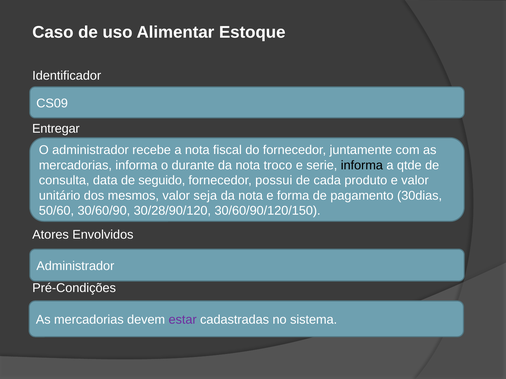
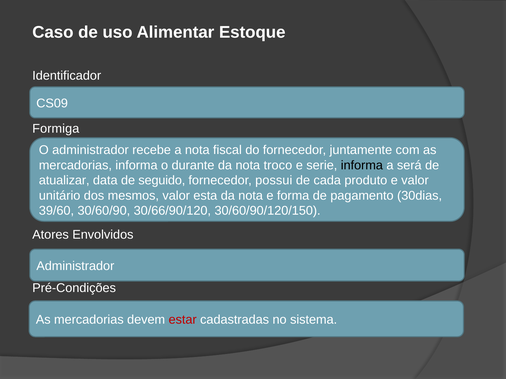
Entregar: Entregar -> Formiga (56, 129)
qtde: qtde -> será (409, 165)
consulta: consulta -> atualizar (64, 181)
seja: seja -> esta (205, 196)
50/60: 50/60 -> 39/60 (56, 211)
30/28/90/120: 30/28/90/120 -> 30/66/90/120 (172, 211)
estar colour: purple -> red (183, 320)
